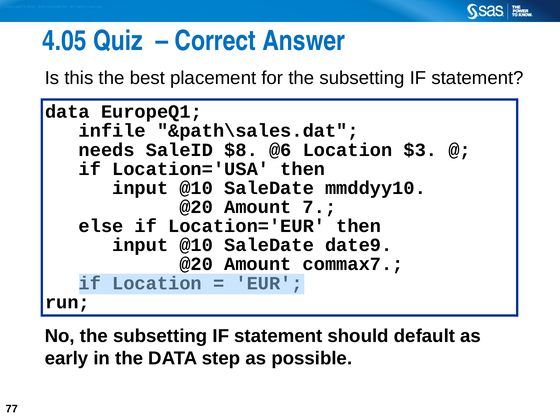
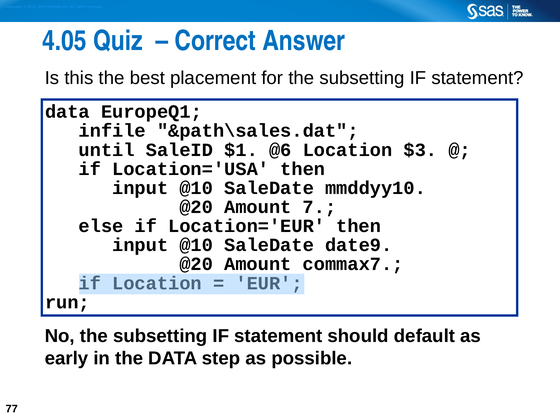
needs: needs -> until (107, 150)
$8: $8 -> $1 (241, 150)
